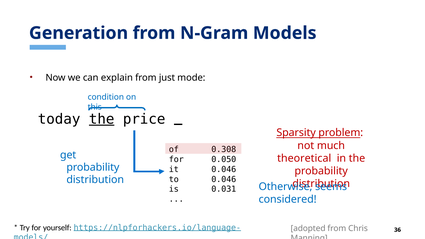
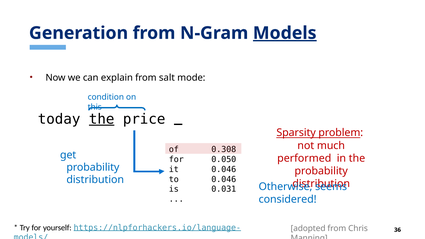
Models underline: none -> present (285, 33)
just: just -> salt (167, 78)
theoretical: theoretical -> performed (304, 158)
